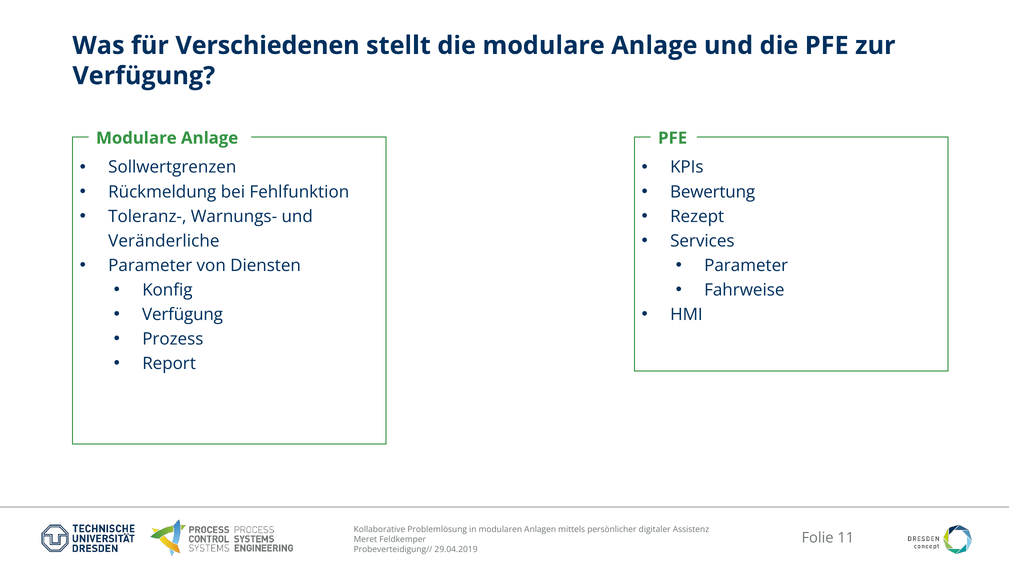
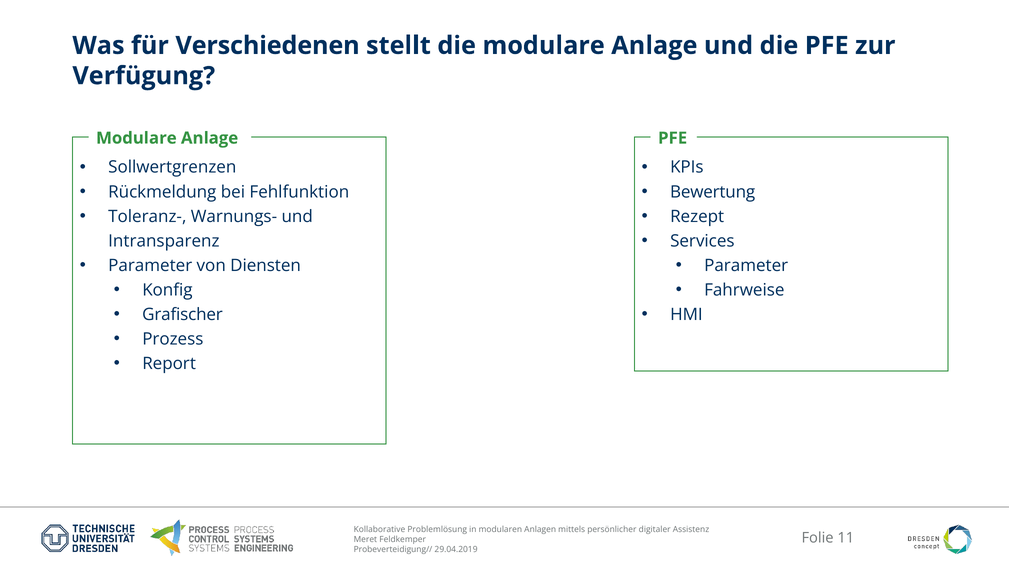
Veränderliche: Veränderliche -> Intransparenz (164, 241)
Verfügung: Verfügung -> Grafischer (182, 314)
